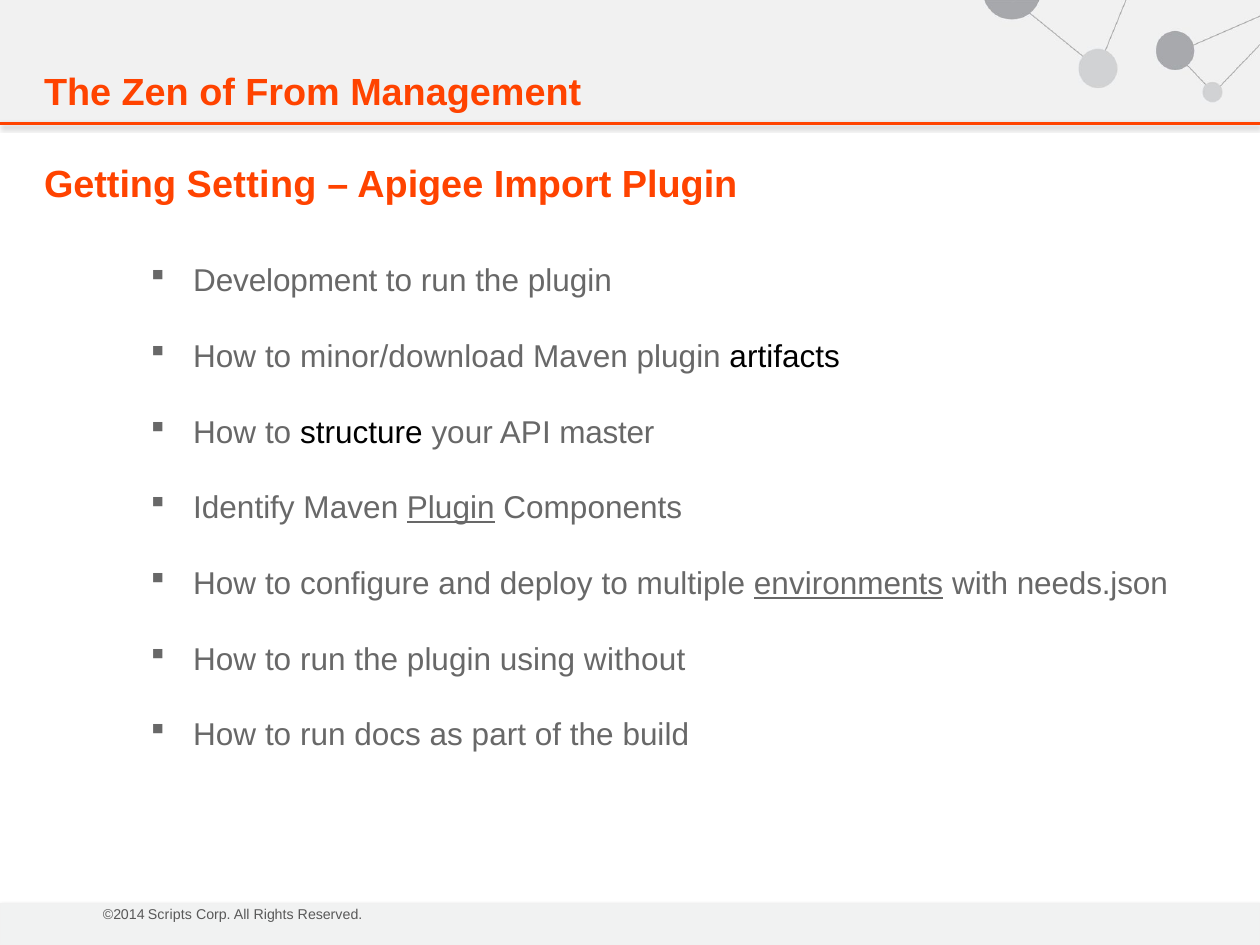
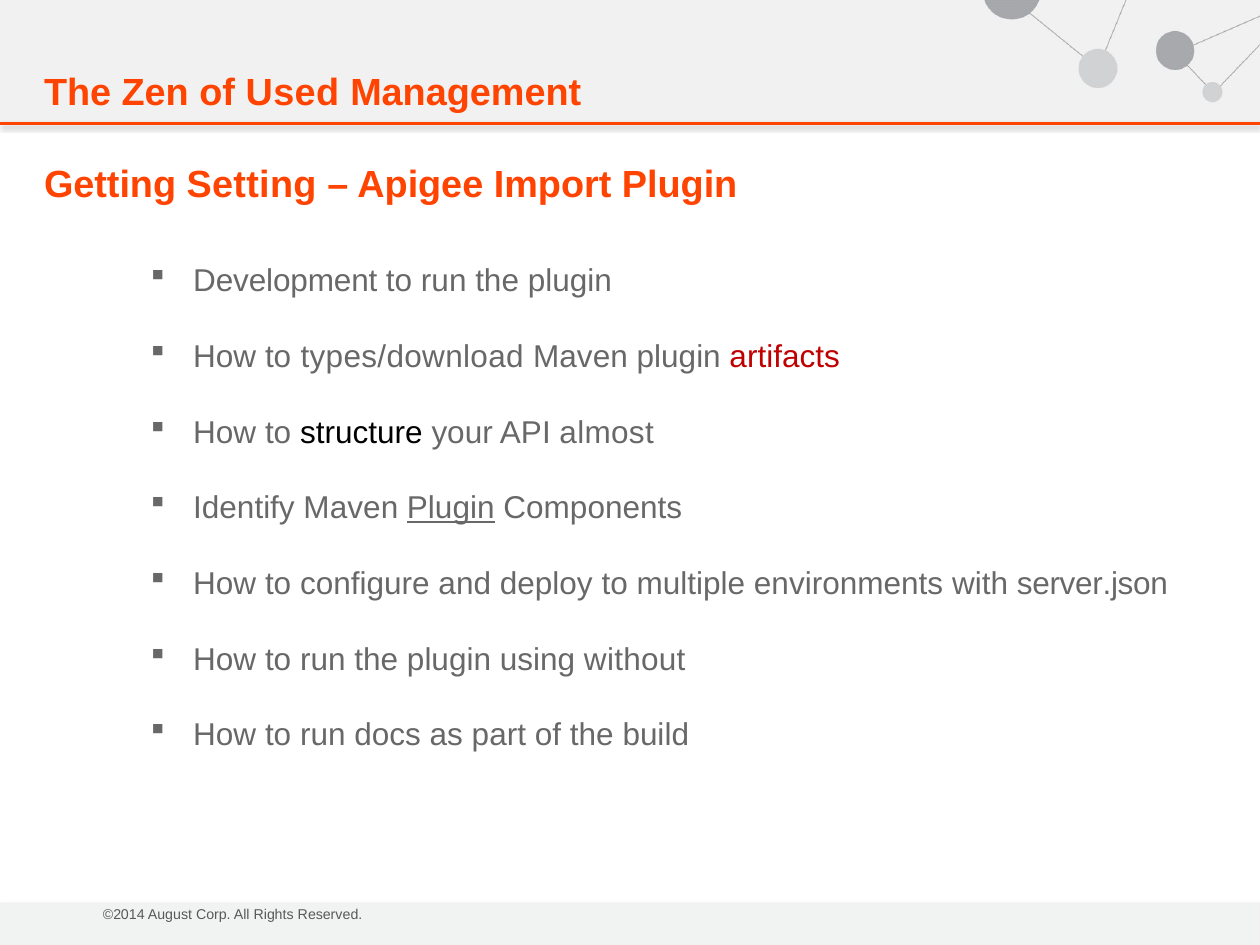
From: From -> Used (292, 93)
minor/download: minor/download -> types/download (412, 357)
artifacts colour: black -> red (785, 357)
master: master -> almost (607, 433)
environments underline: present -> none (849, 584)
needs.json: needs.json -> server.json (1092, 584)
Scripts: Scripts -> August (170, 915)
